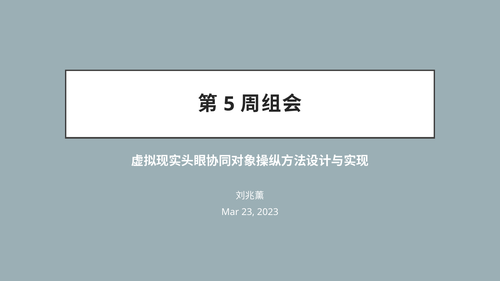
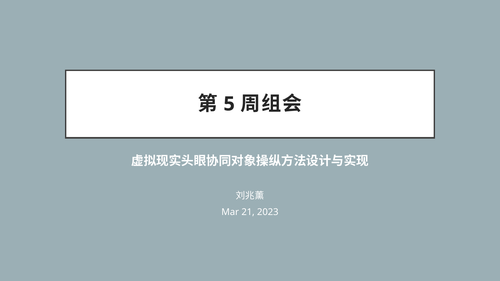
23: 23 -> 21 (248, 212)
